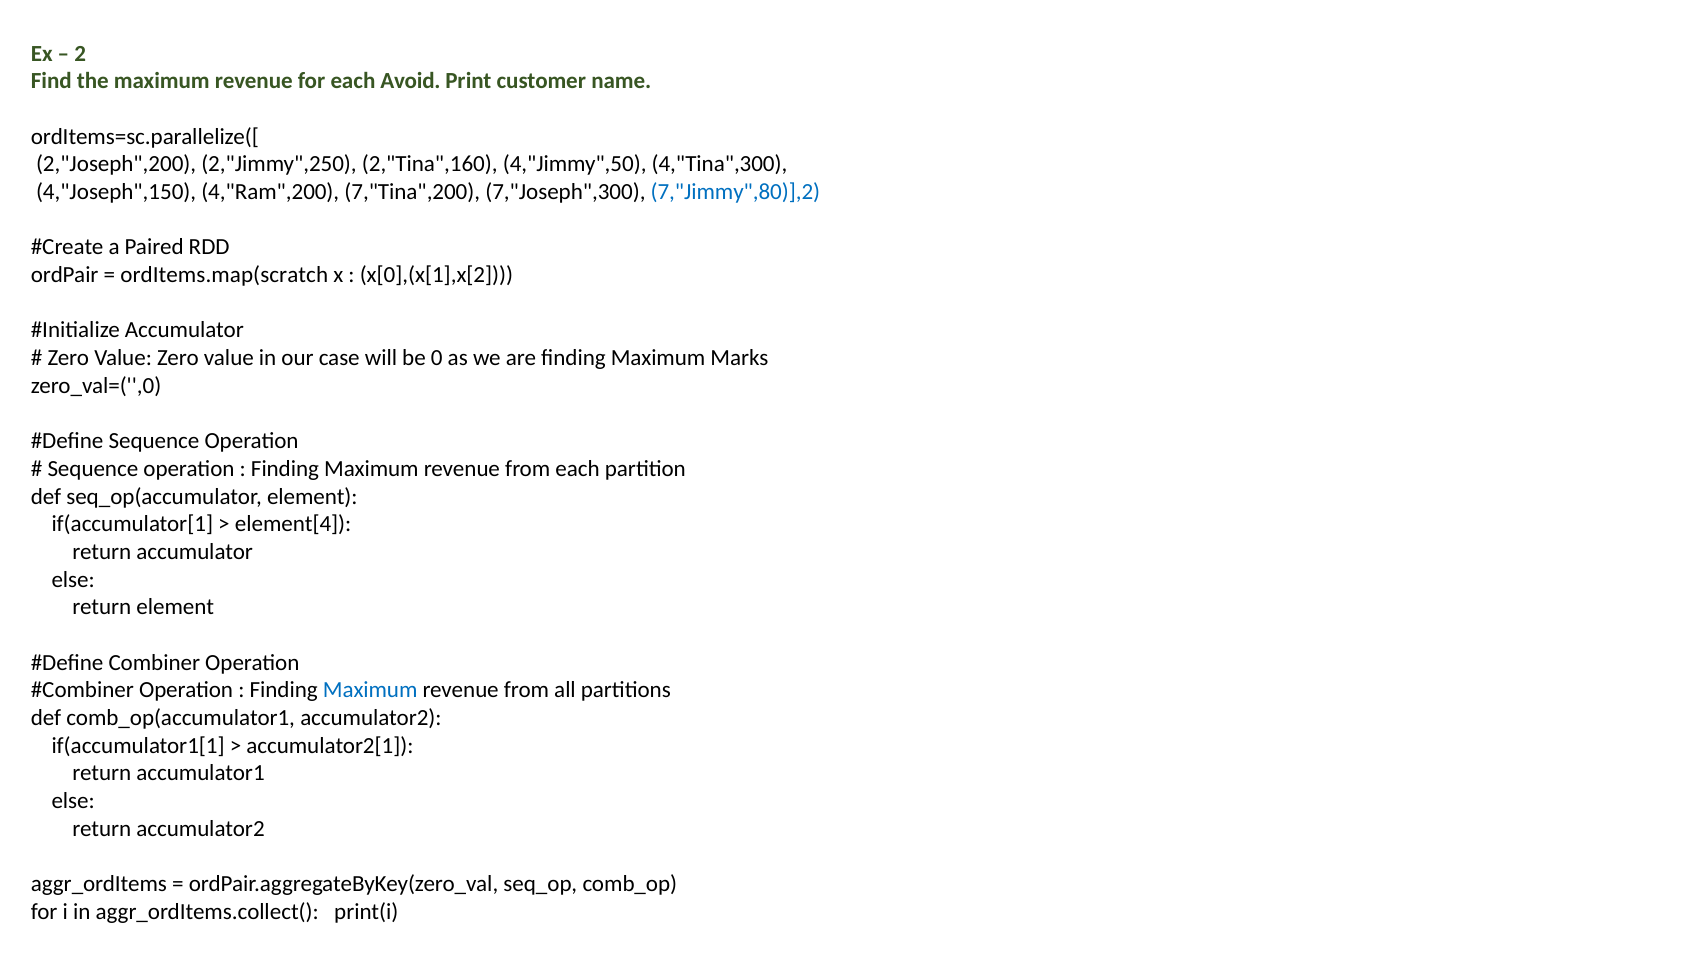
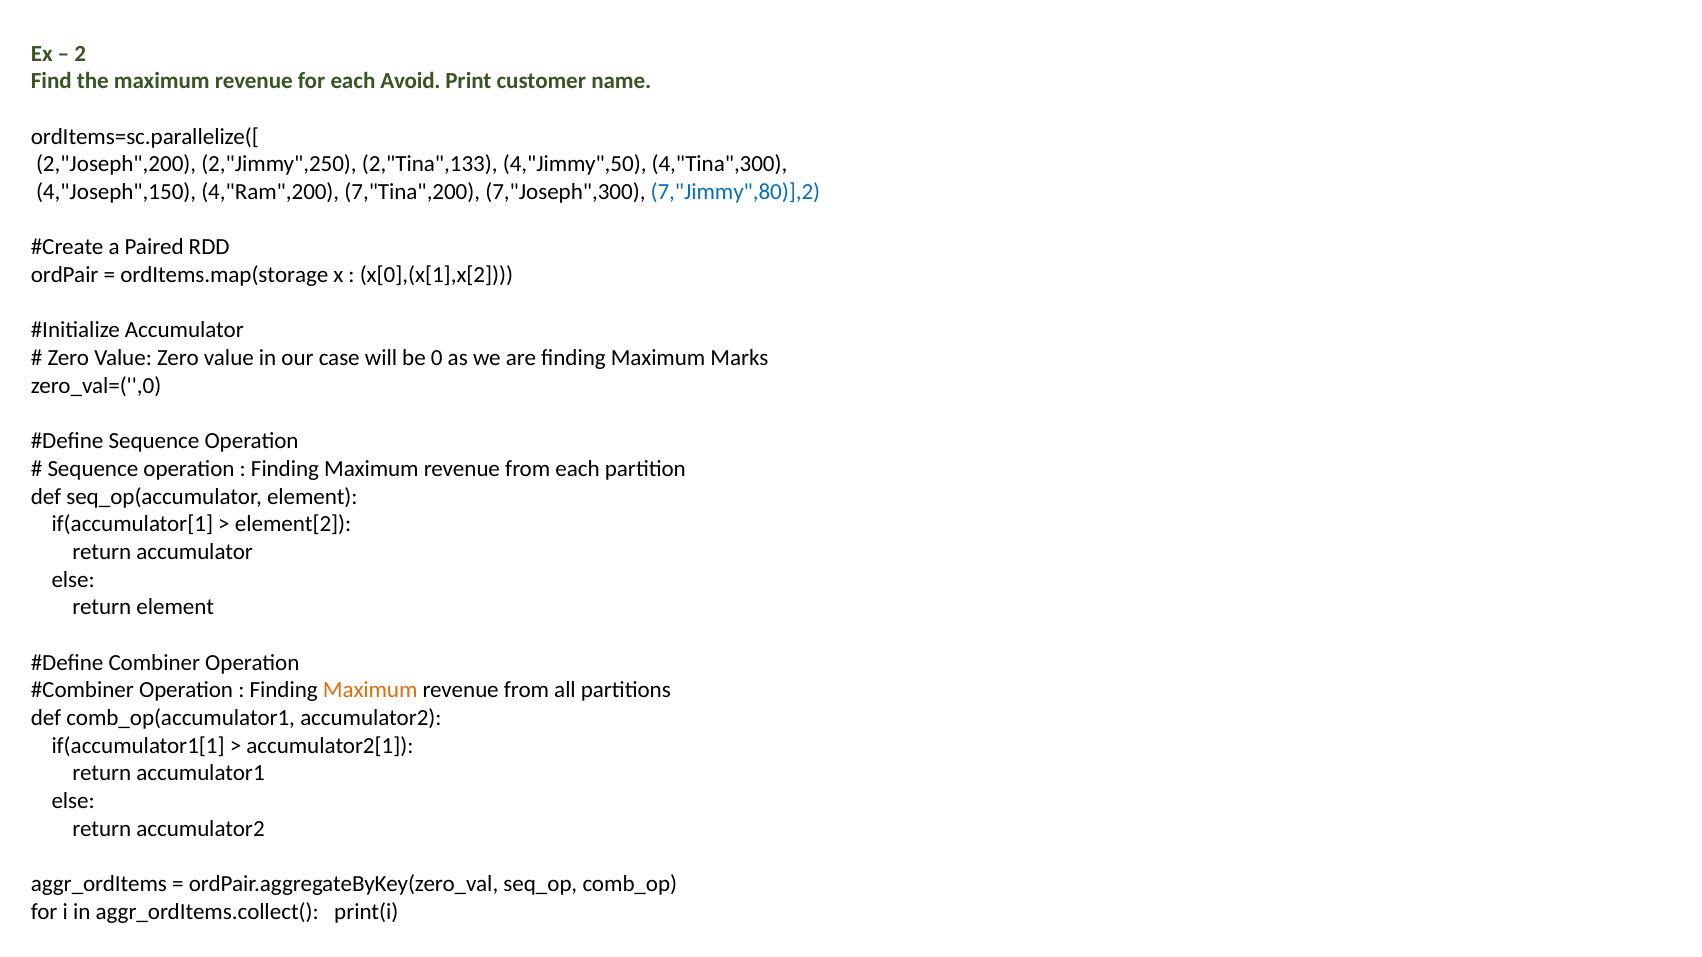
2,"Tina",160: 2,"Tina",160 -> 2,"Tina",133 (430, 164)
ordItems.map(scratch: ordItems.map(scratch -> ordItems.map(storage (224, 275)
element[4: element[4 -> element[2 (293, 524)
Maximum colour: blue -> orange (370, 690)
